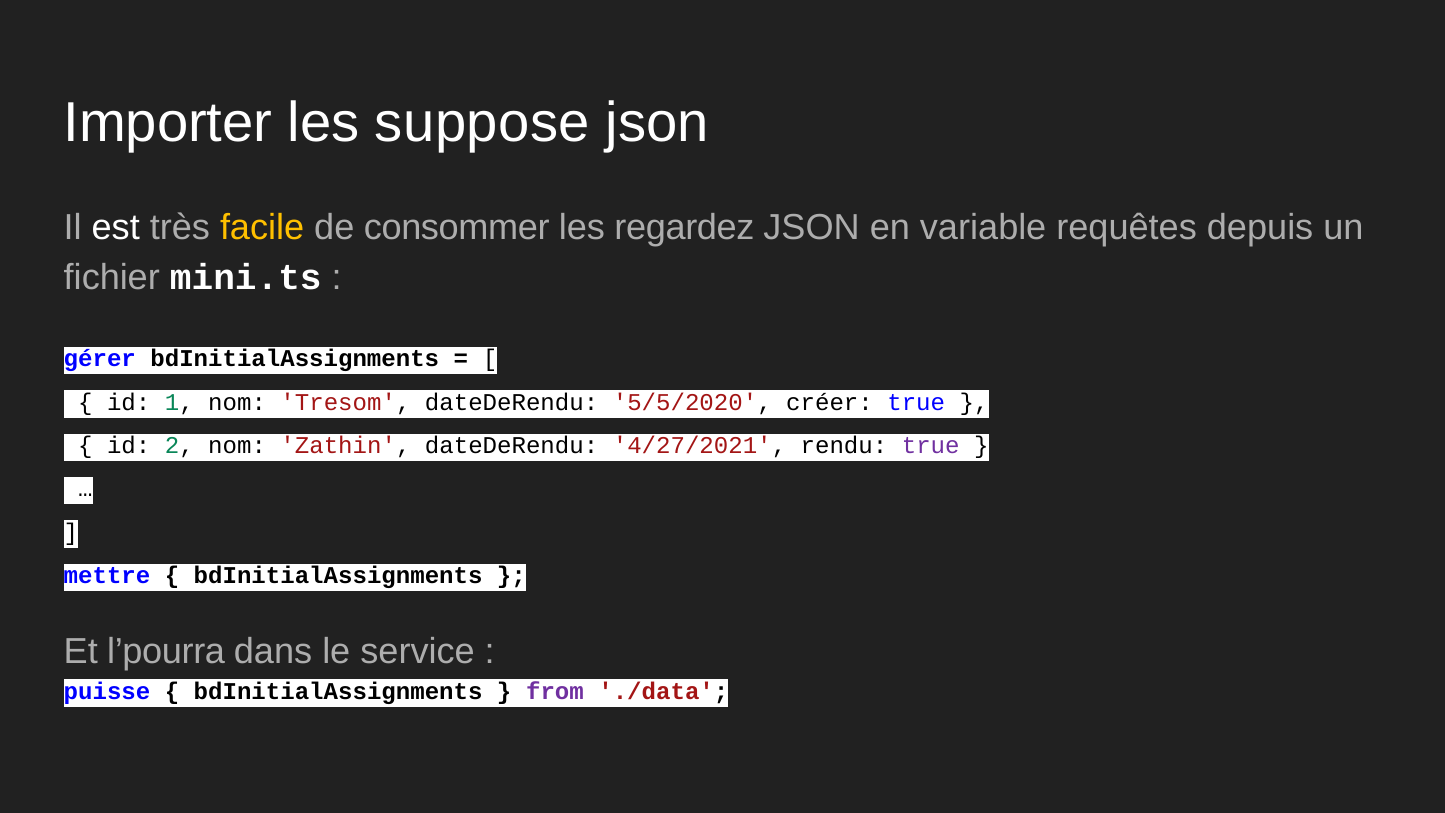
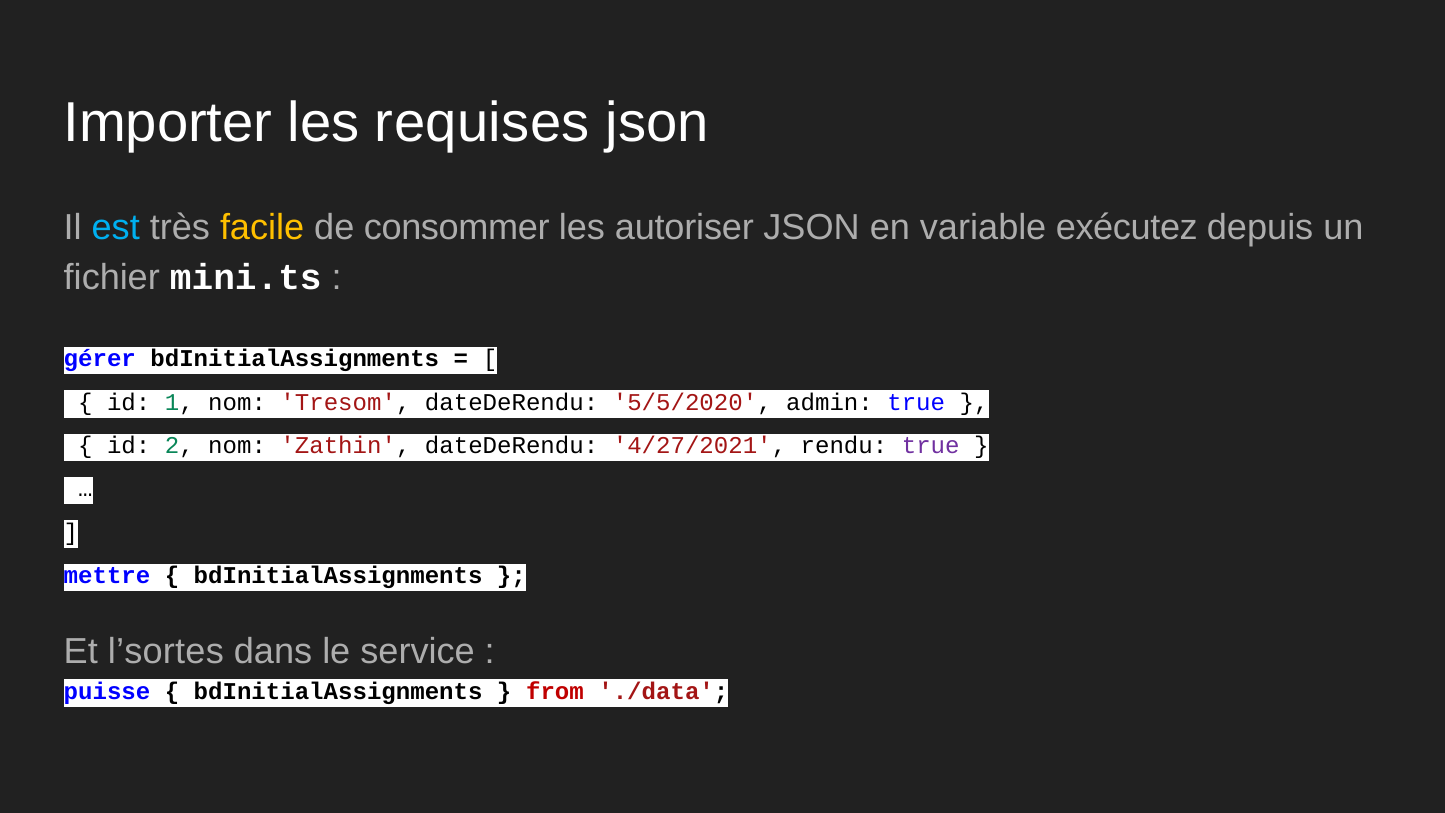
suppose: suppose -> requises (482, 122)
est colour: white -> light blue (116, 227)
regardez: regardez -> autoriser (684, 227)
requêtes: requêtes -> exécutez (1127, 227)
créer: créer -> admin (830, 402)
l’pourra: l’pourra -> l’sortes (166, 652)
from colour: purple -> red (555, 691)
